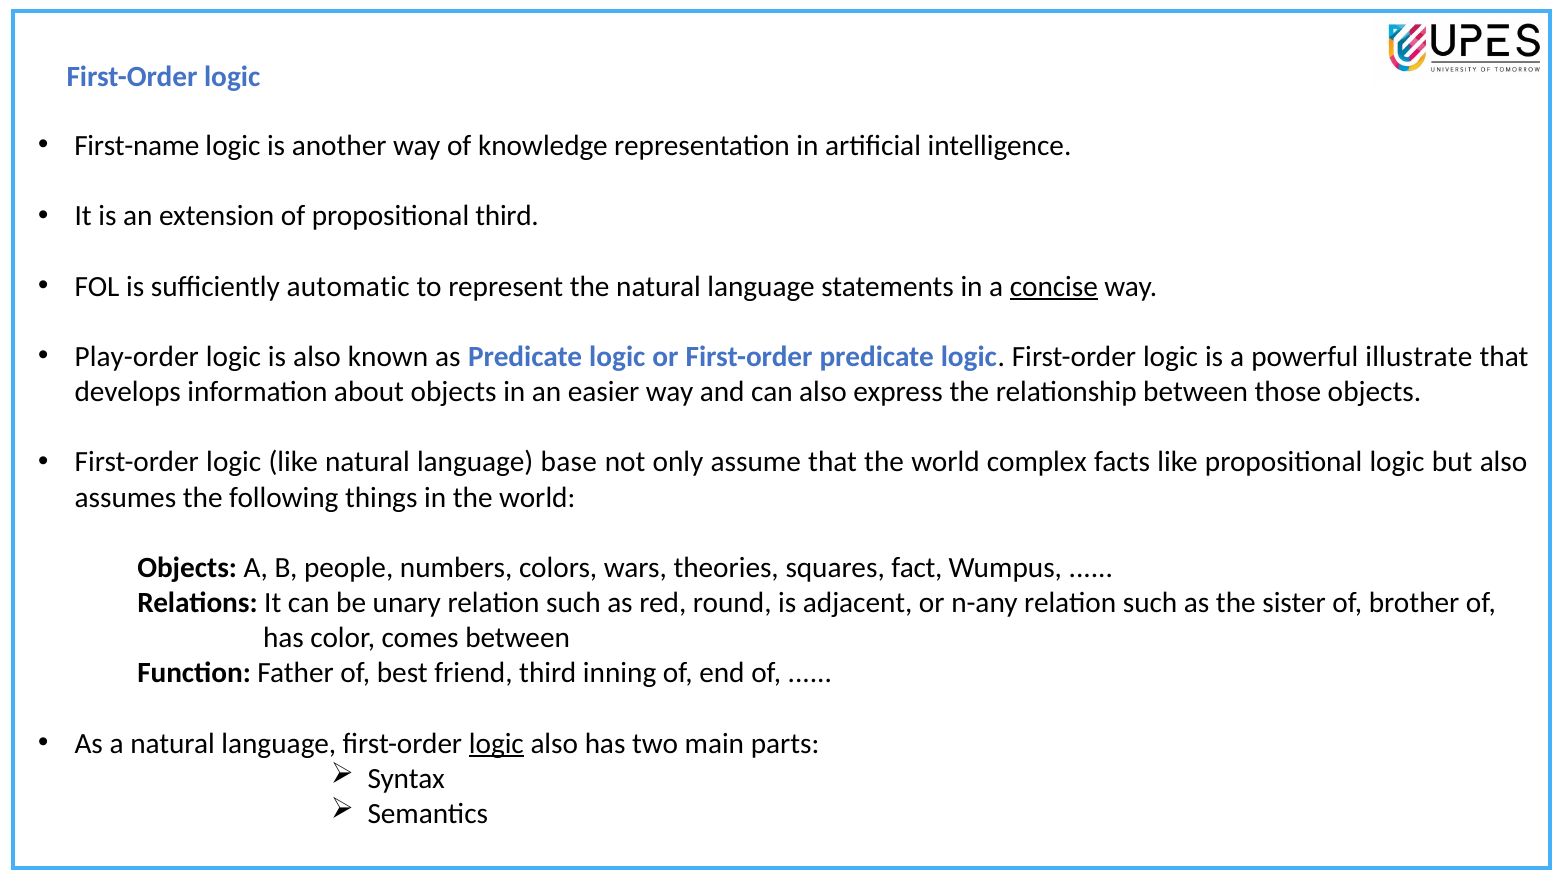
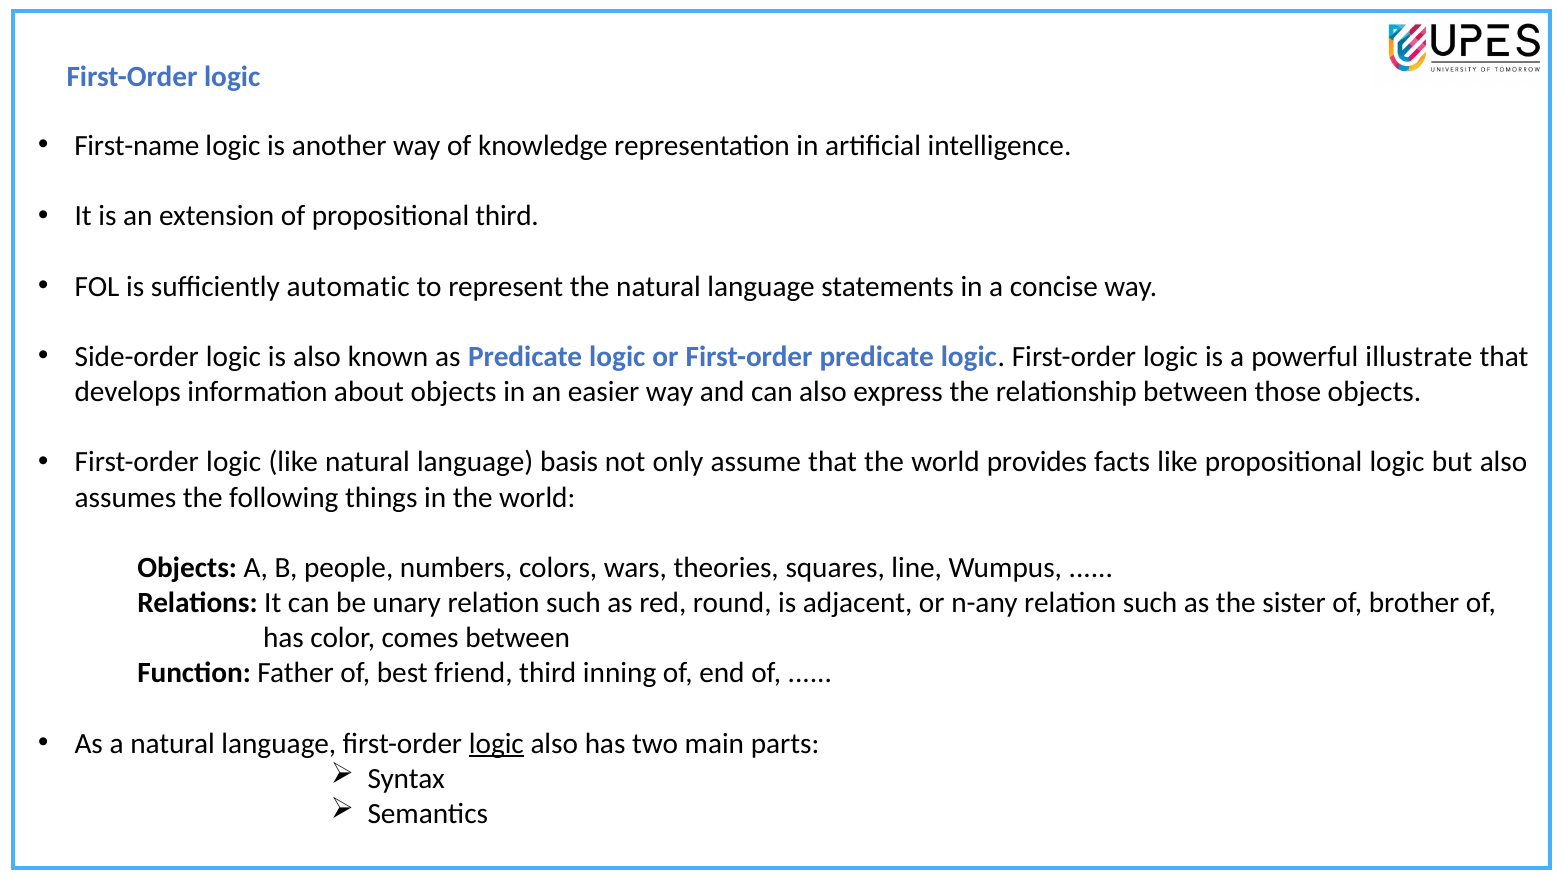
concise underline: present -> none (1054, 286)
Play-order: Play-order -> Side-order (137, 357)
base: base -> basis (569, 462)
complex: complex -> provides (1037, 462)
fact: fact -> line (917, 567)
